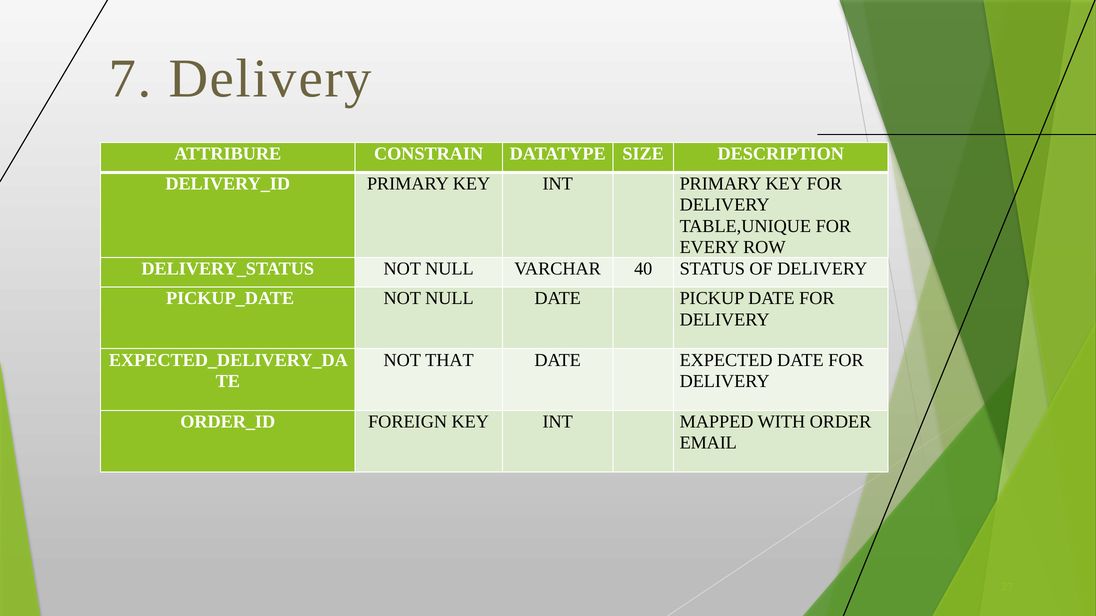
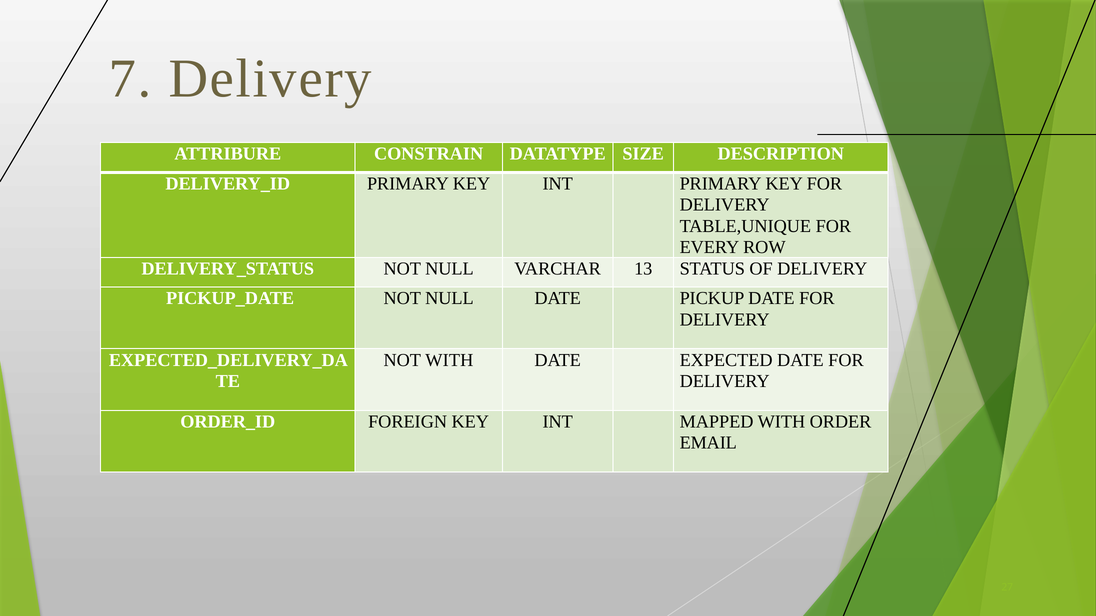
40: 40 -> 13 (643, 269)
NOT THAT: THAT -> WITH (449, 360)
